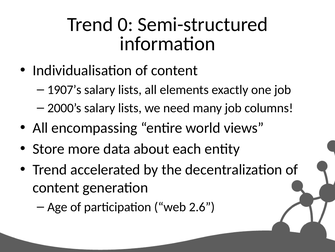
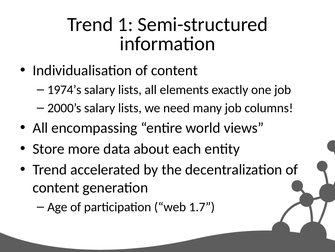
0: 0 -> 1 (125, 24)
1907’s: 1907’s -> 1974’s (64, 89)
2.6: 2.6 -> 1.7 (202, 206)
